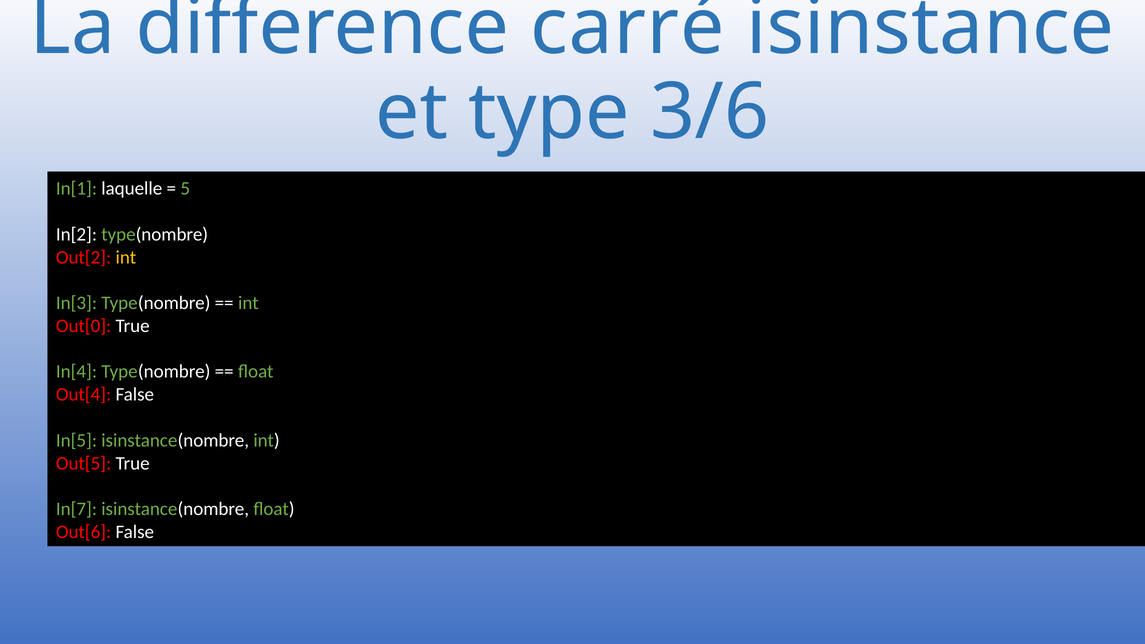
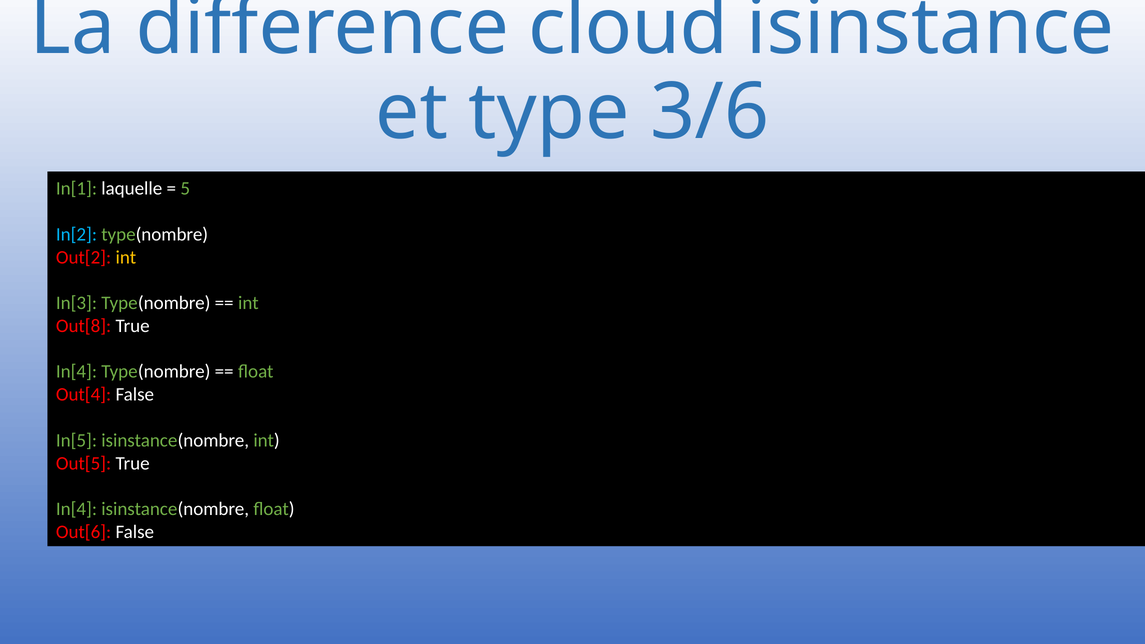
carré: carré -> cloud (628, 27)
In[2 colour: white -> light blue (76, 234)
Out[0: Out[0 -> Out[8 (84, 326)
In[7: In[7 -> In[4 (76, 509)
